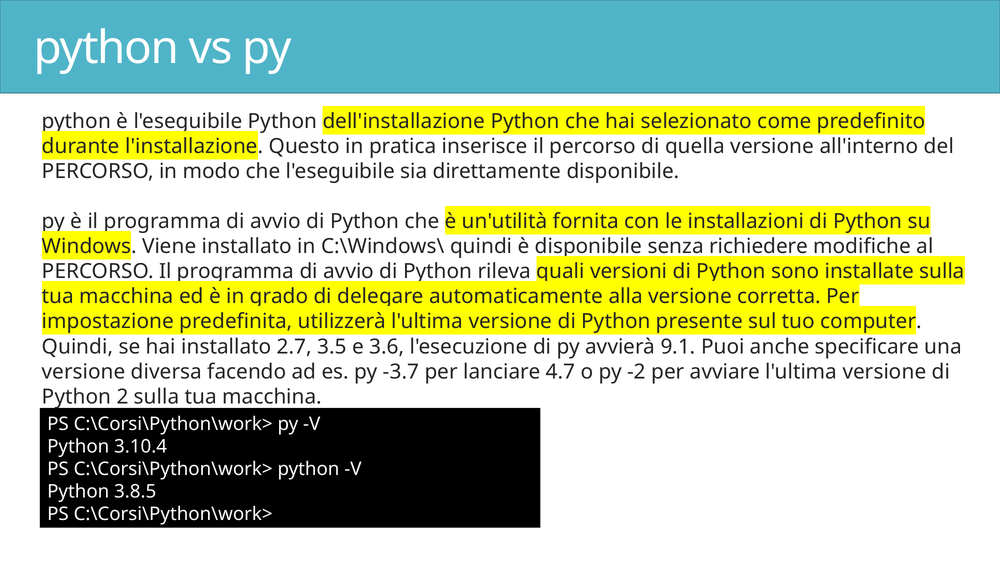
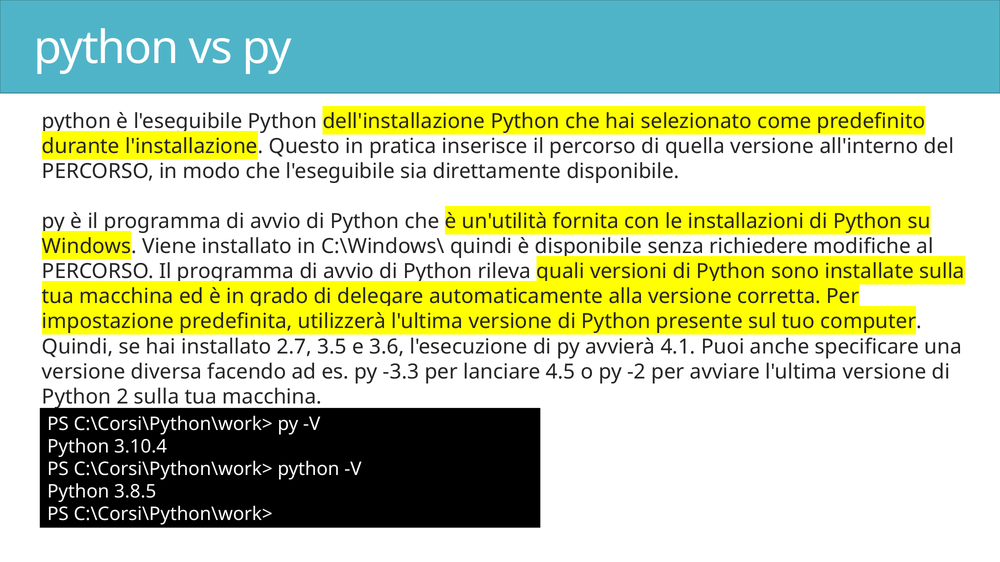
9.1: 9.1 -> 4.1 (678, 347)
-3.7: -3.7 -> -3.3 (401, 372)
4.7: 4.7 -> 4.5 (560, 372)
